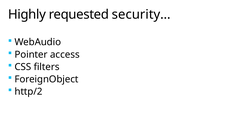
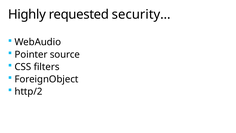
access: access -> source (65, 54)
